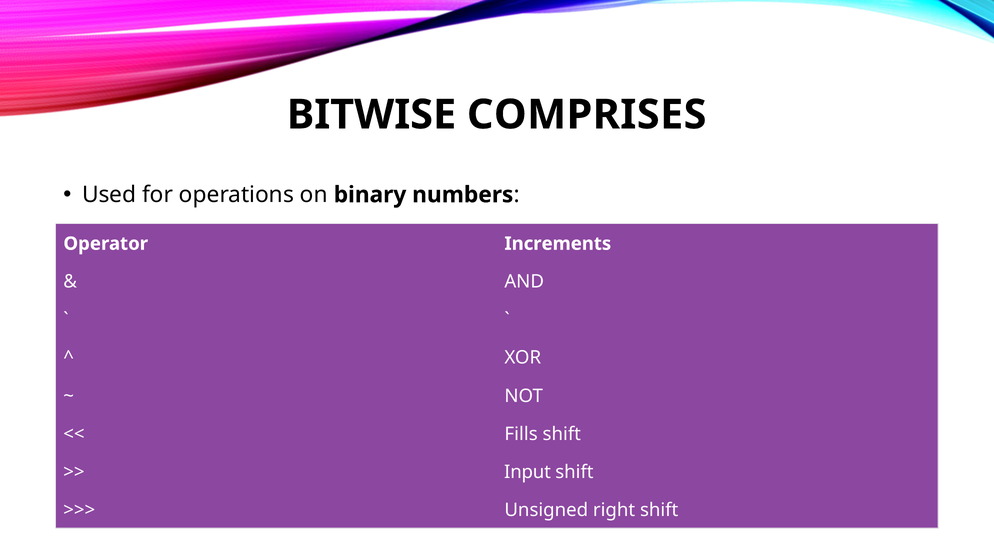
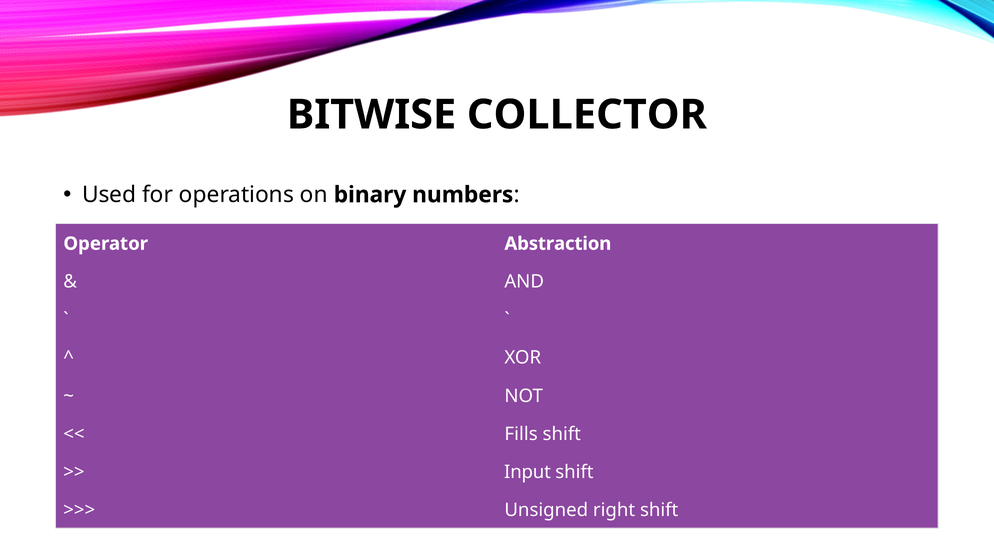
COMPRISES: COMPRISES -> COLLECTOR (587, 115)
Increments: Increments -> Abstraction (558, 244)
